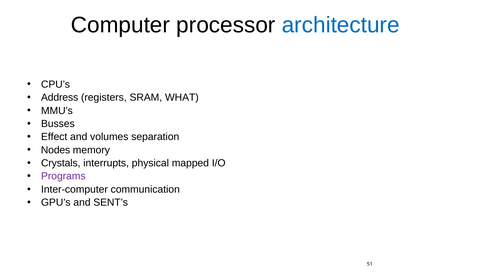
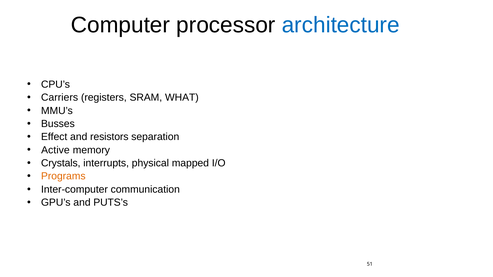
Address: Address -> Carriers (60, 98)
volumes: volumes -> resistors (109, 137)
Nodes: Nodes -> Active (55, 150)
Programs colour: purple -> orange (63, 176)
SENT’s: SENT’s -> PUTS’s (111, 203)
